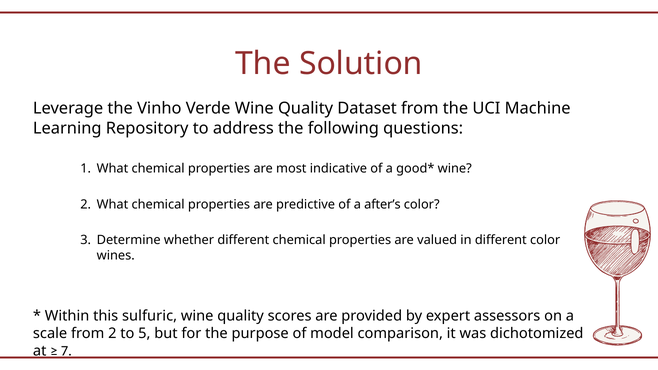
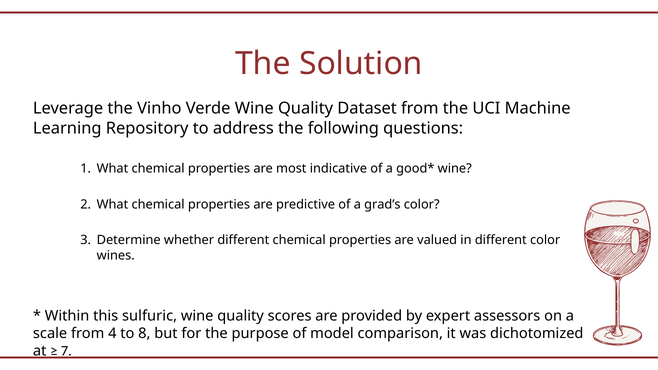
after’s: after’s -> grad’s (382, 204)
from 2: 2 -> 4 (112, 334)
5: 5 -> 8 (144, 334)
